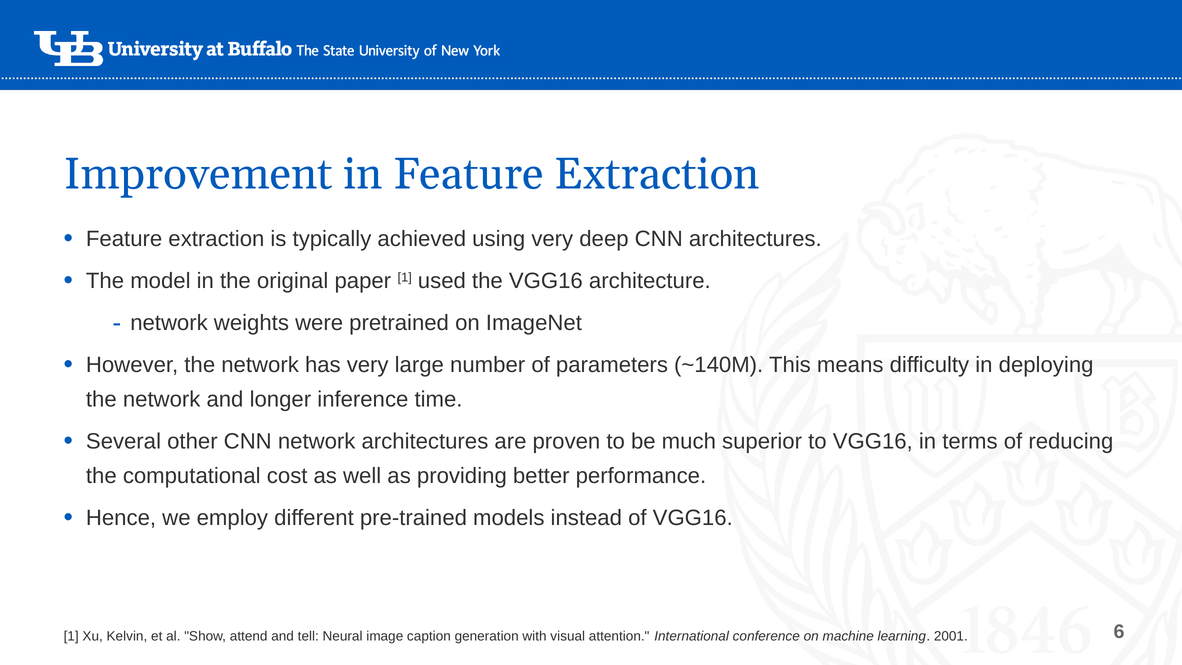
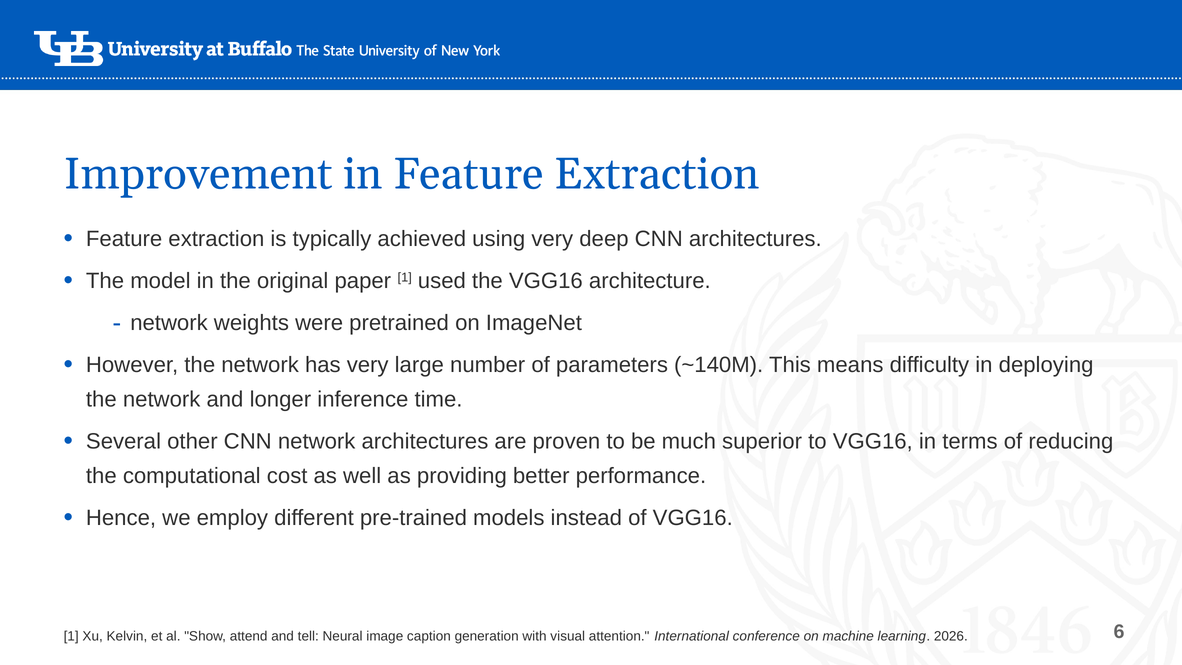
2001: 2001 -> 2026 (951, 636)
